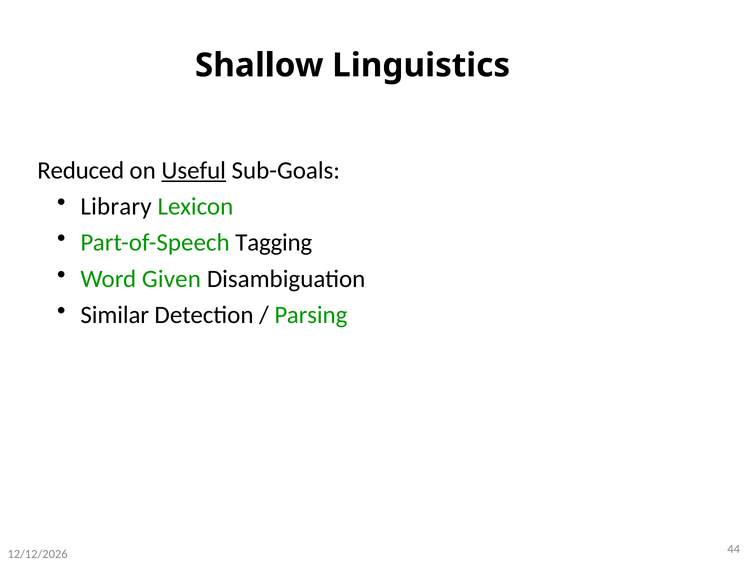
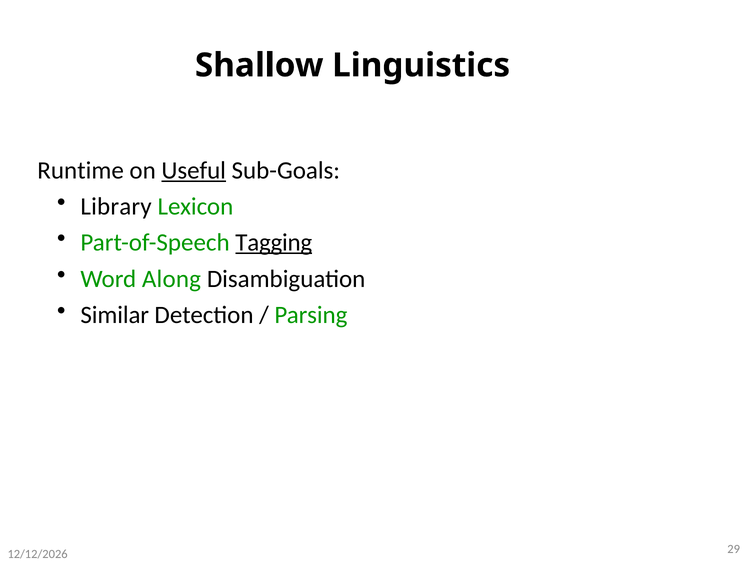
Reduced: Reduced -> Runtime (81, 170)
Tagging underline: none -> present (274, 243)
Given: Given -> Along (171, 279)
44: 44 -> 29 (734, 549)
